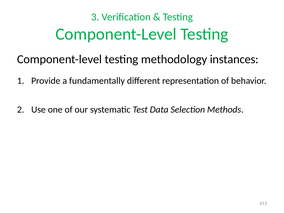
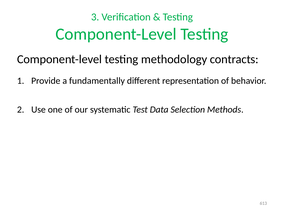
instances: instances -> contracts (234, 59)
